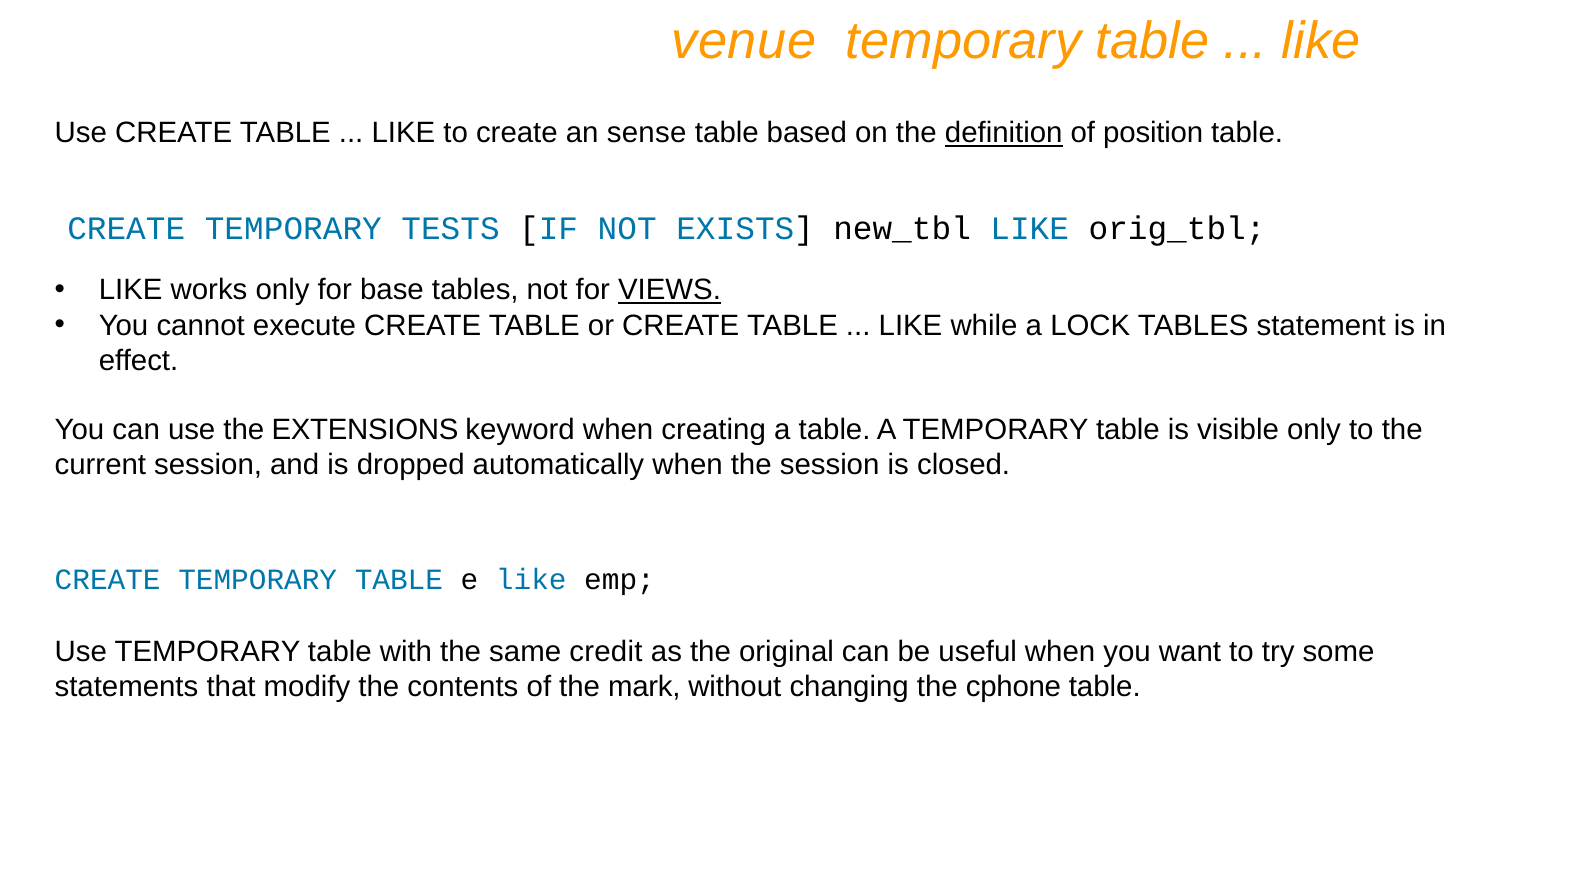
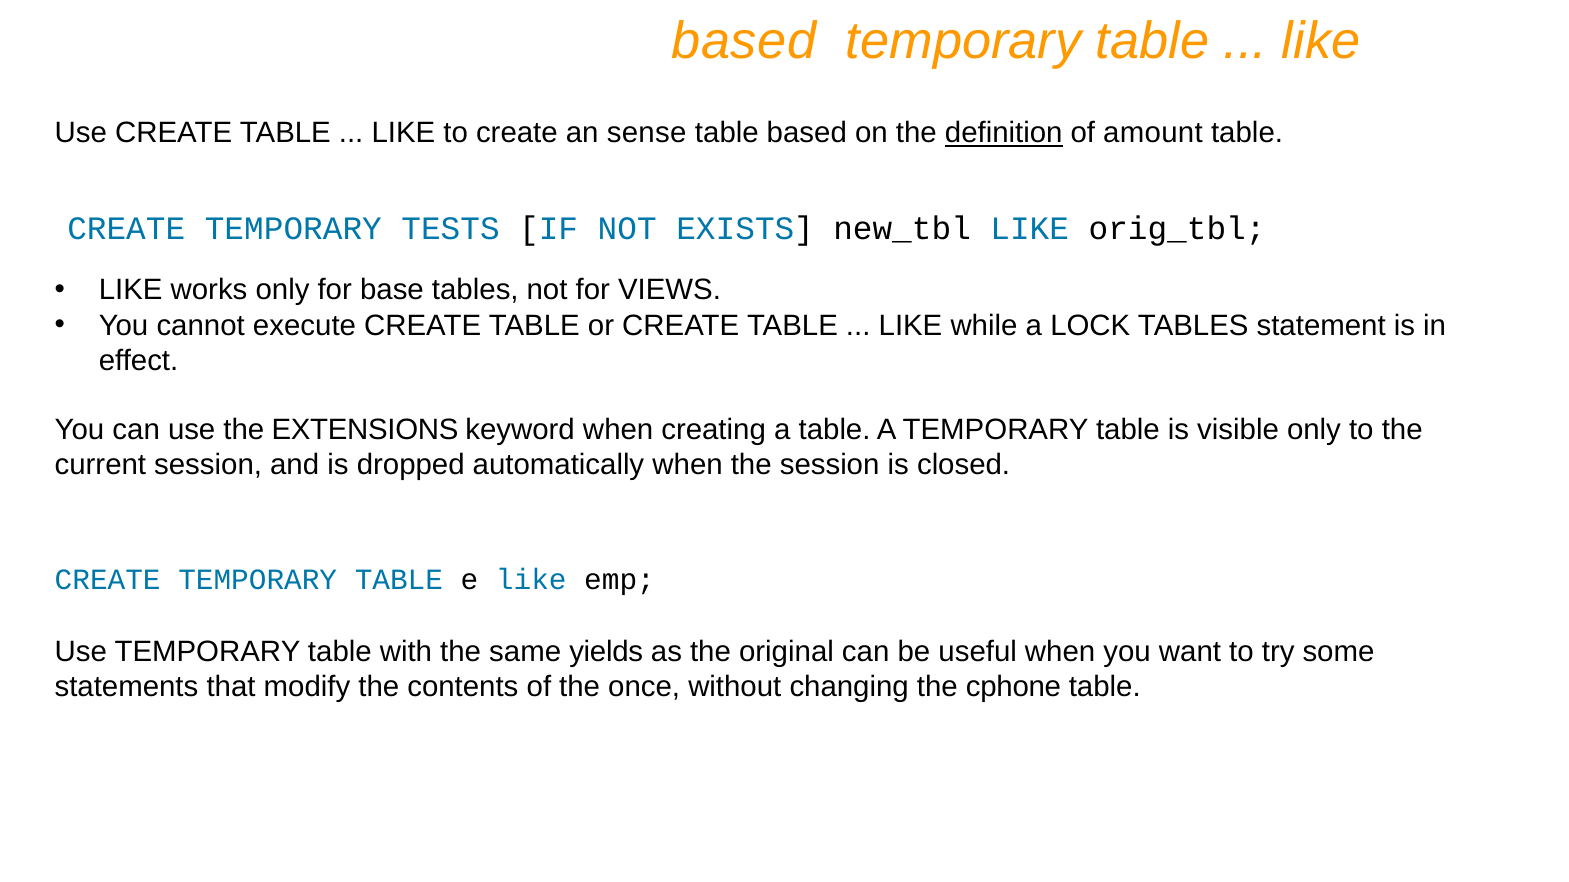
venue: venue -> based (744, 41)
position: position -> amount (1153, 133)
VIEWS underline: present -> none (670, 290)
credit: credit -> yields (606, 652)
mark: mark -> once (644, 688)
